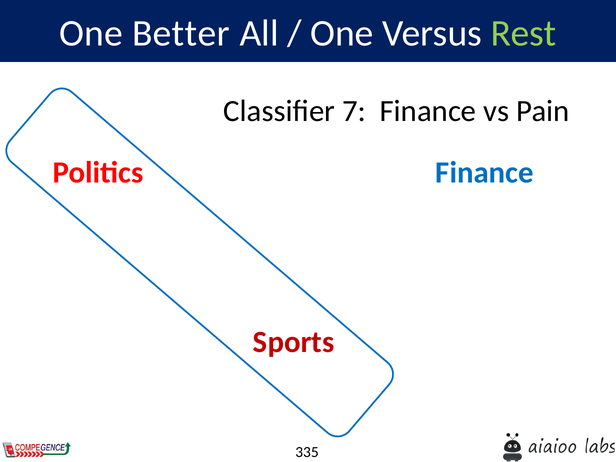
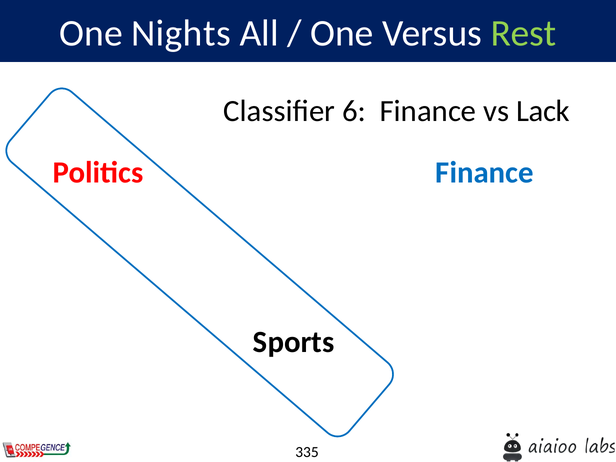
Better: Better -> Nights (181, 34)
7: 7 -> 6 (354, 111)
Pain: Pain -> Lack (543, 111)
Sports colour: red -> black (294, 342)
